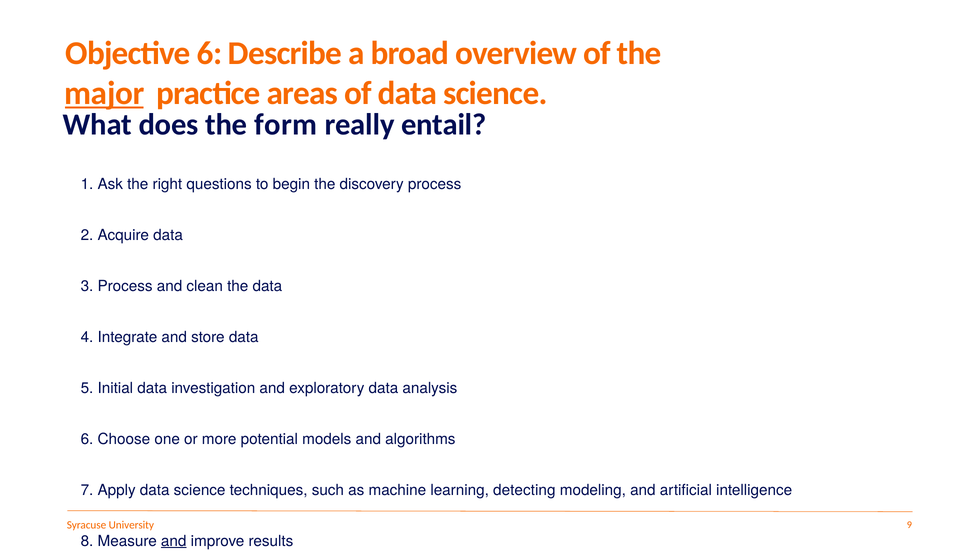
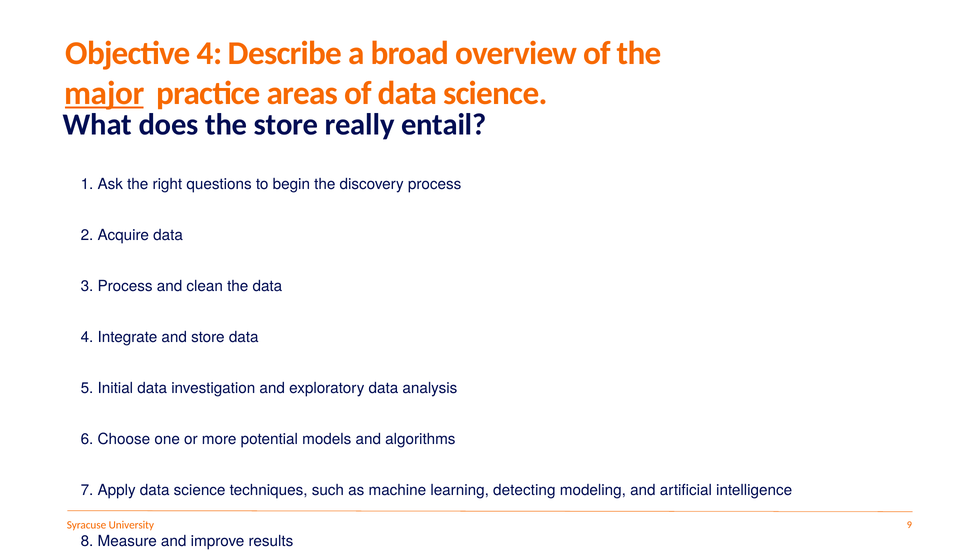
Objective 6: 6 -> 4 (209, 53)
the form: form -> store (286, 125)
and underline: present -> none (174, 541)
